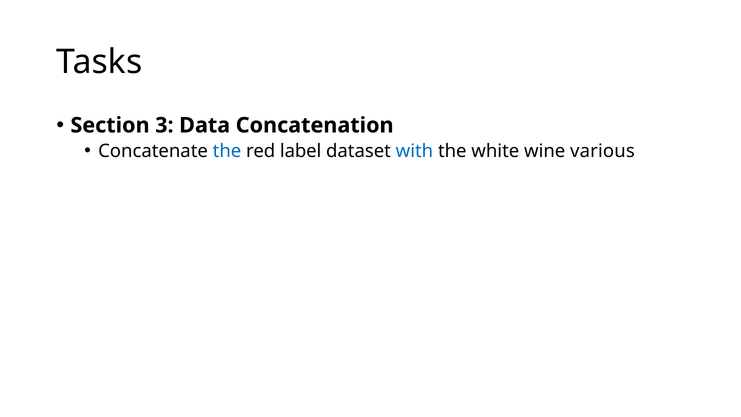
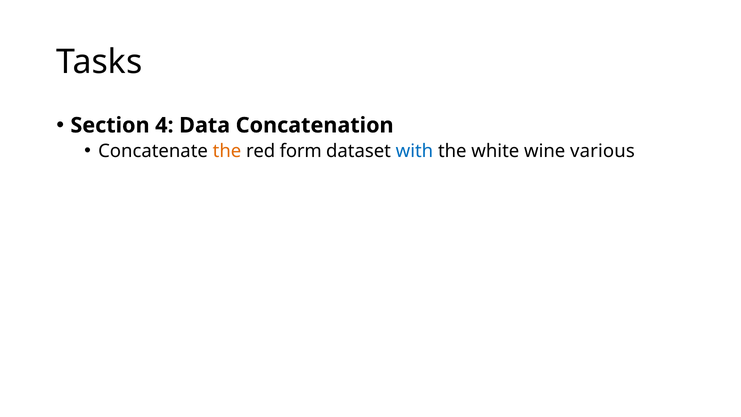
3: 3 -> 4 (164, 125)
the colour: blue -> orange (227, 151)
label: label -> form (301, 151)
